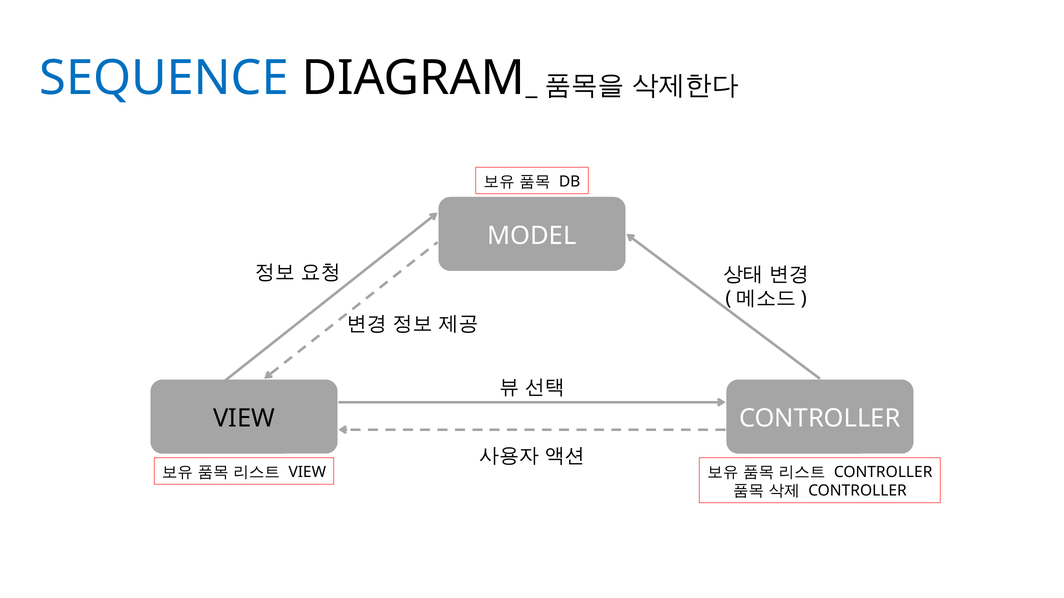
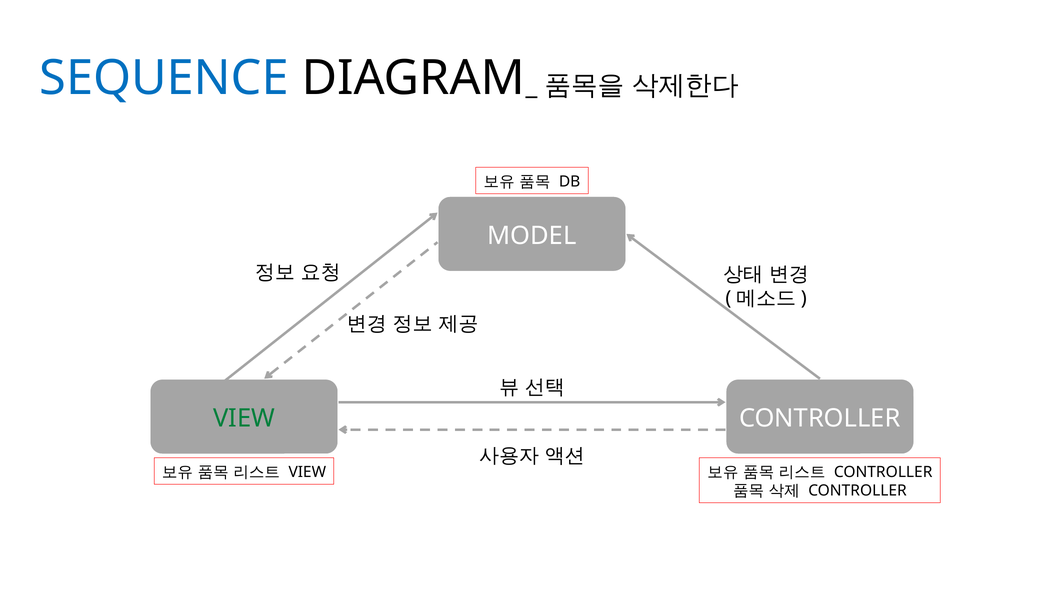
VIEW colour: black -> green (244, 419)
